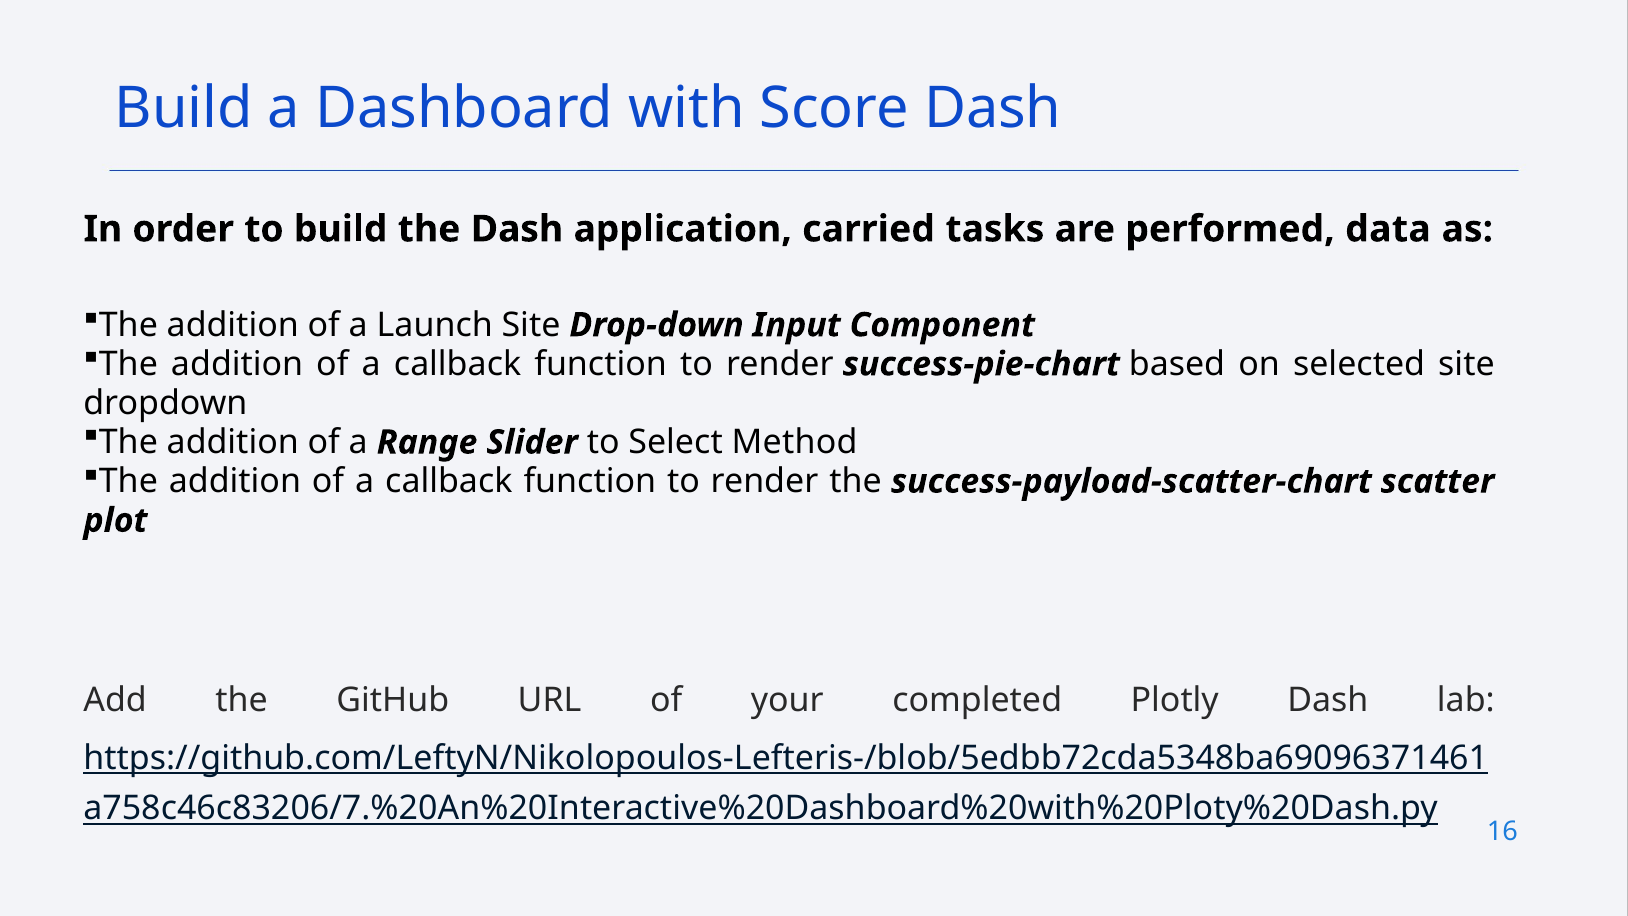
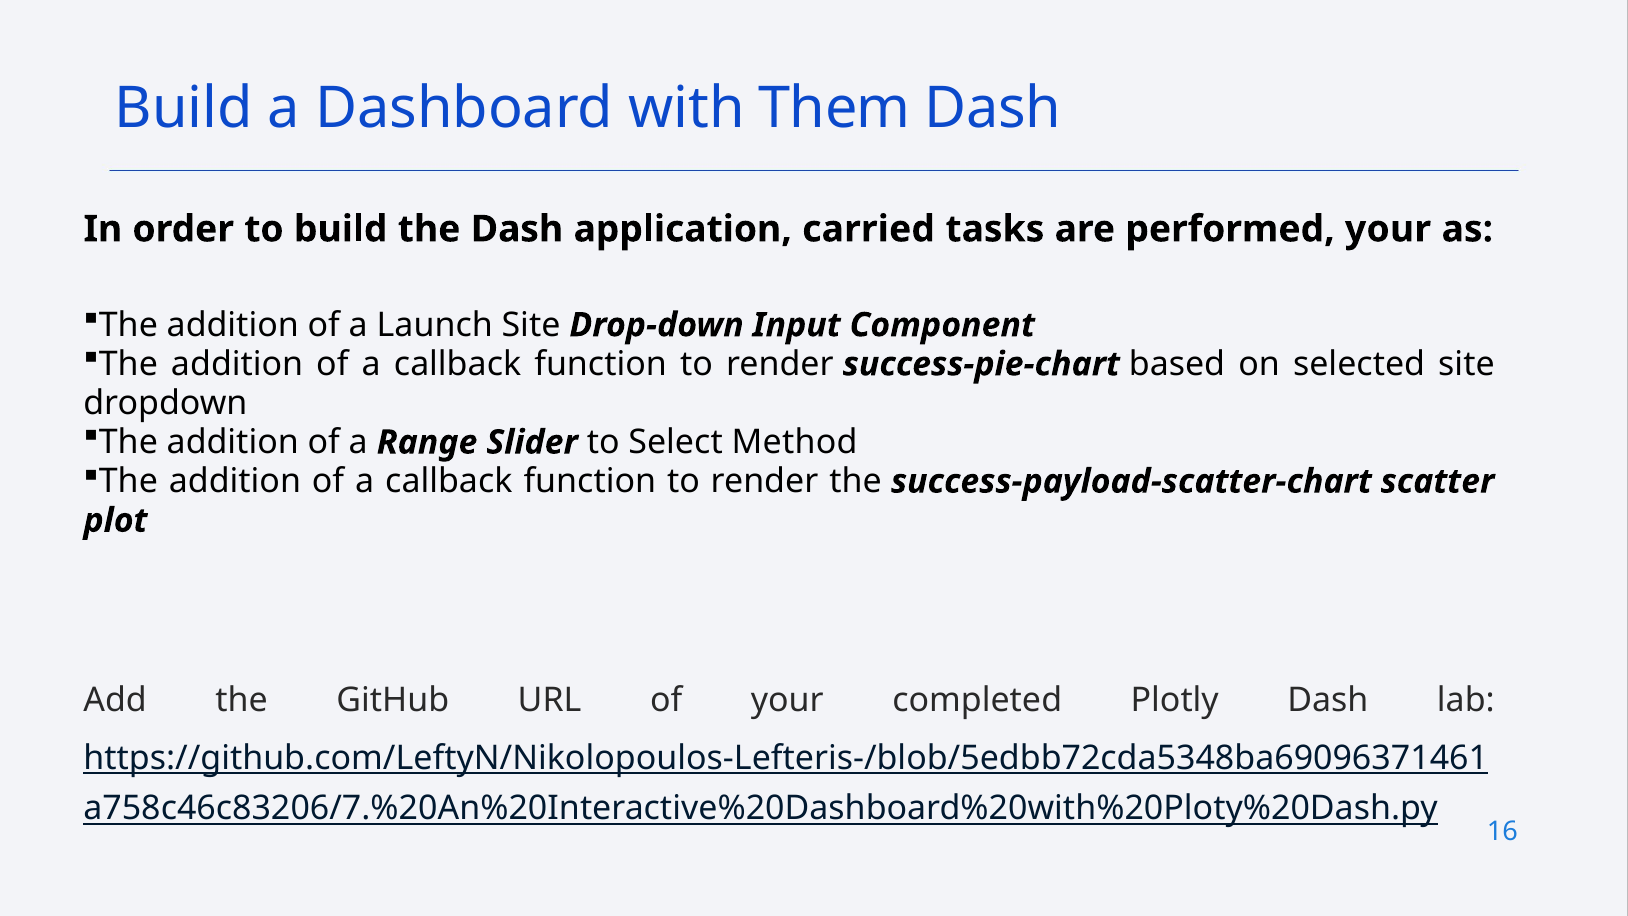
Score: Score -> Them (835, 109)
performed data: data -> your (1388, 229)
